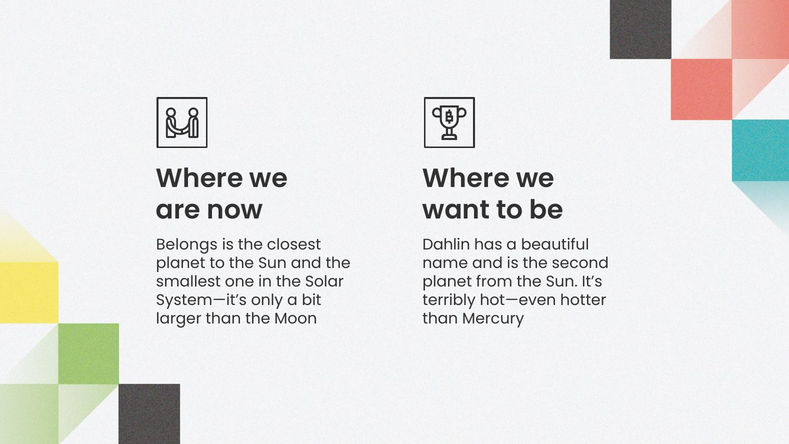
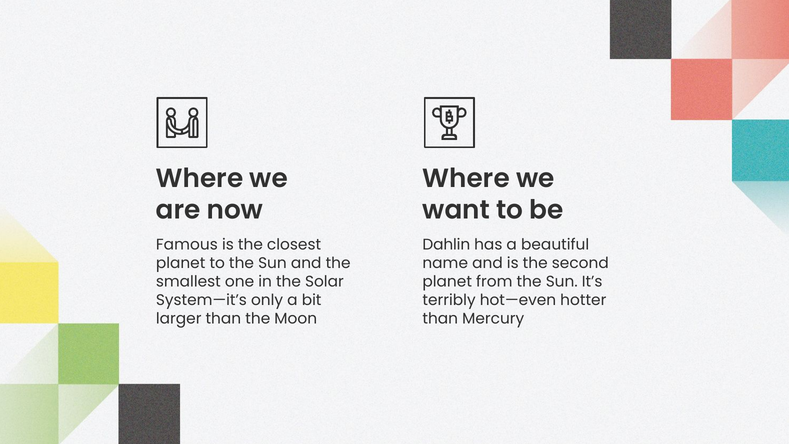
Belongs: Belongs -> Famous (187, 245)
